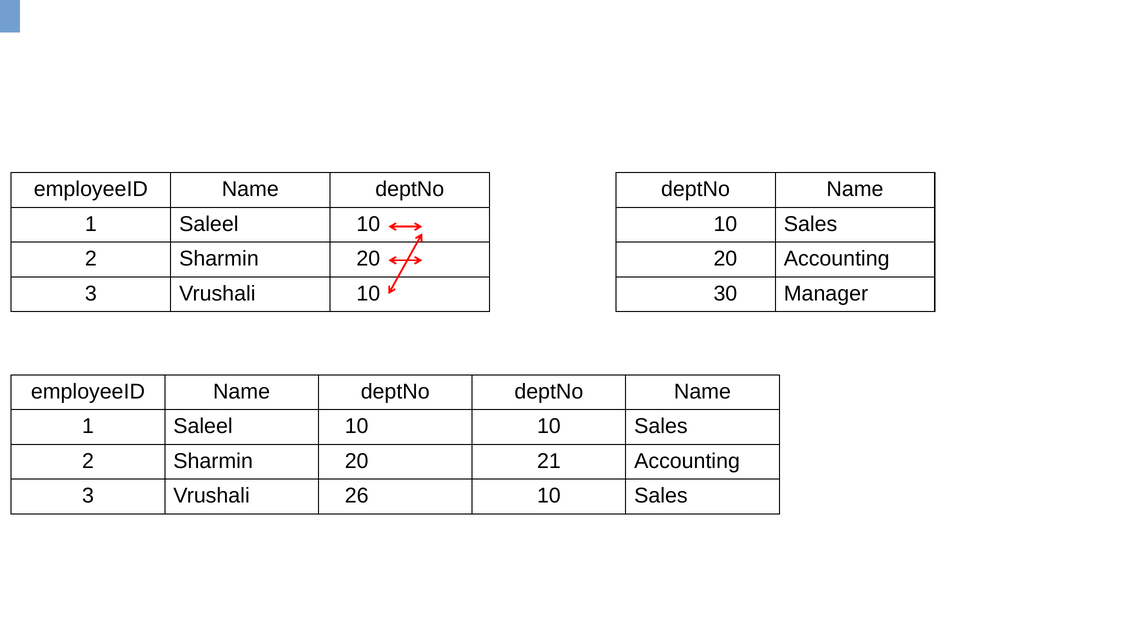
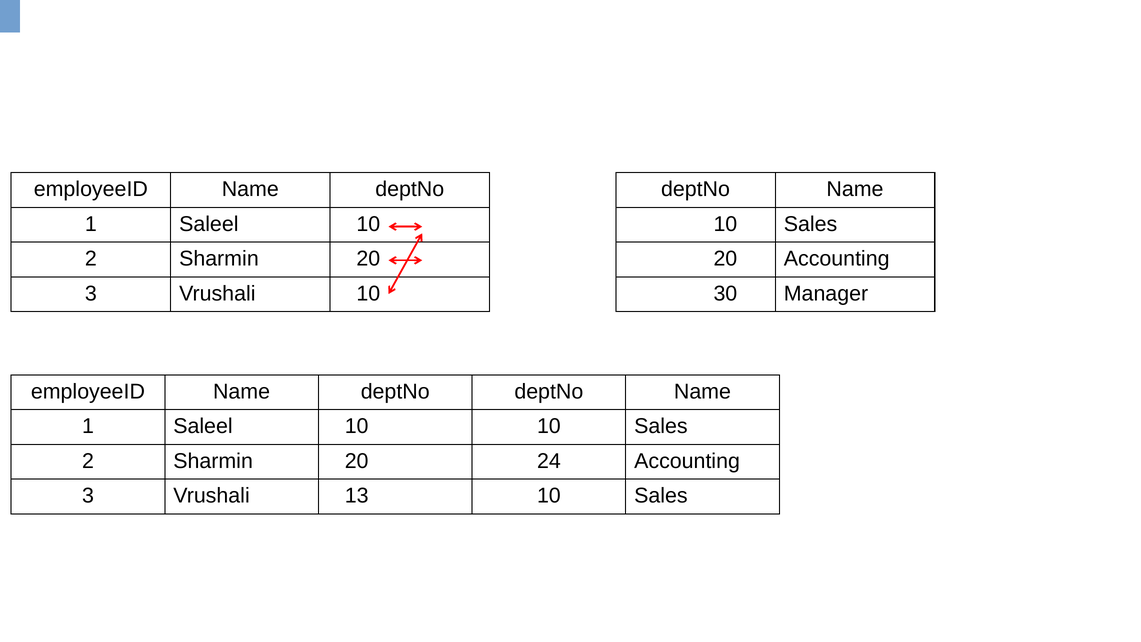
21: 21 -> 24 (549, 461)
26: 26 -> 13 (357, 496)
